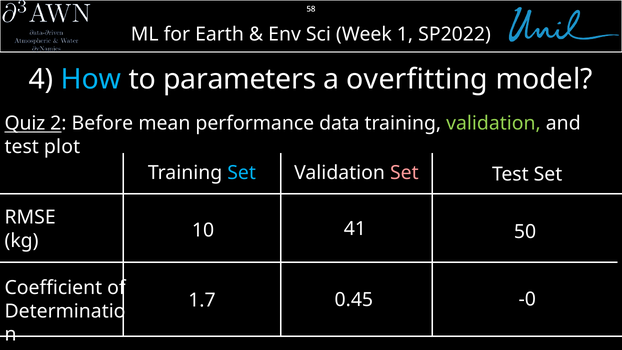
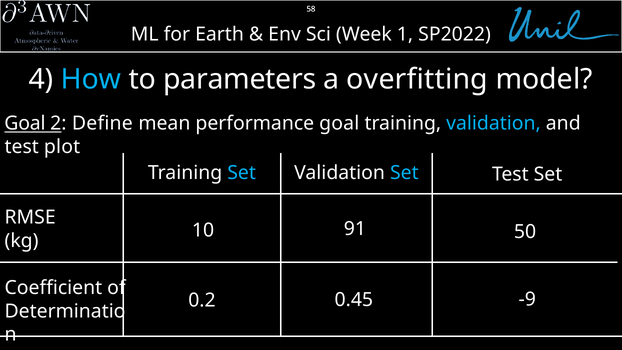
Quiz: Quiz -> Goal (25, 123)
Before: Before -> Define (102, 123)
performance data: data -> goal (339, 123)
validation colour: light green -> light blue (494, 123)
Set colour: pink -> light blue (404, 173)
41: 41 -> 91 (355, 229)
1.7: 1.7 -> 0.2 (202, 300)
-0: -0 -> -9 (527, 299)
